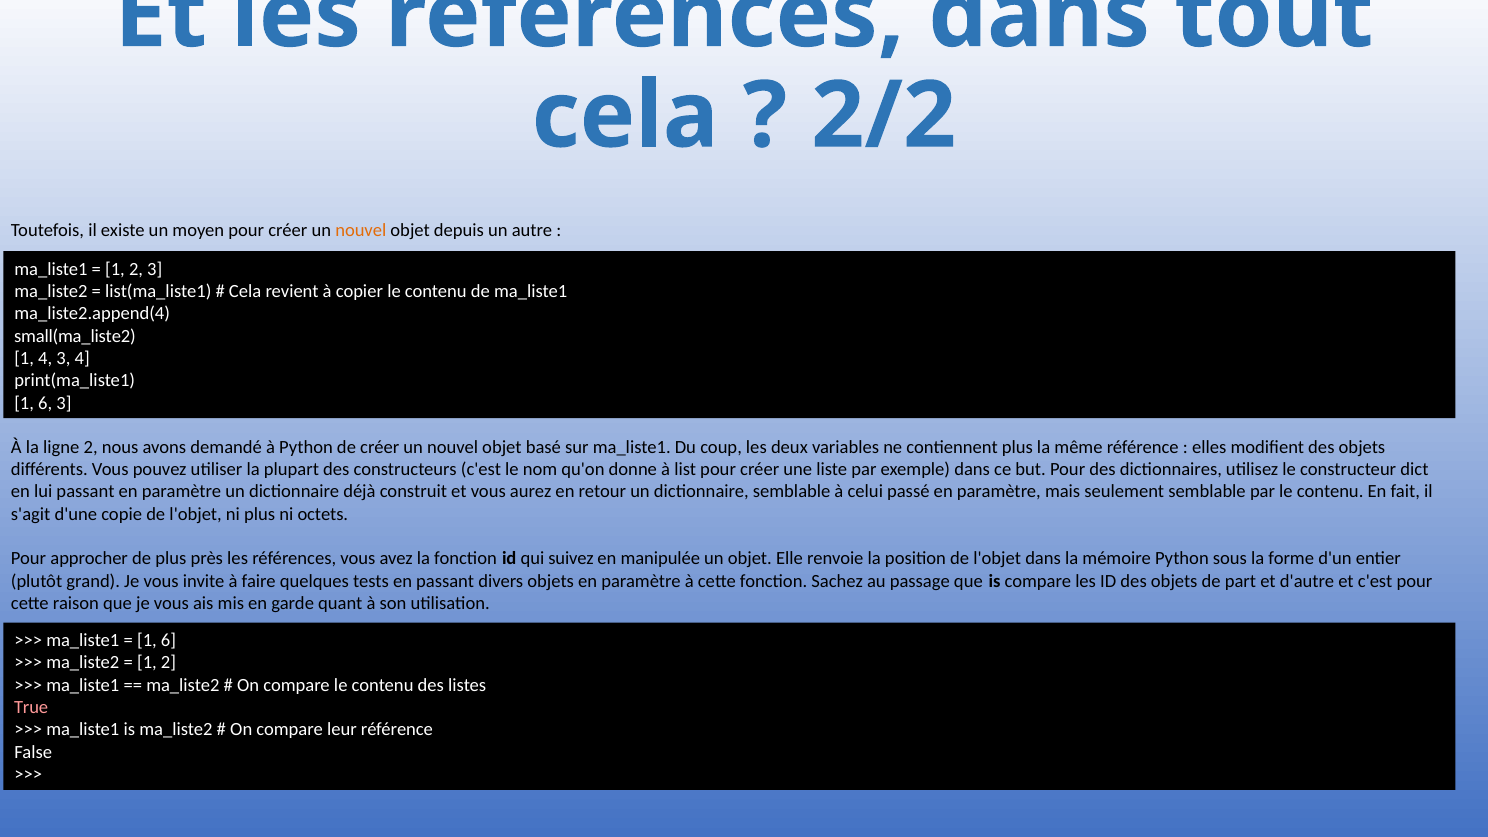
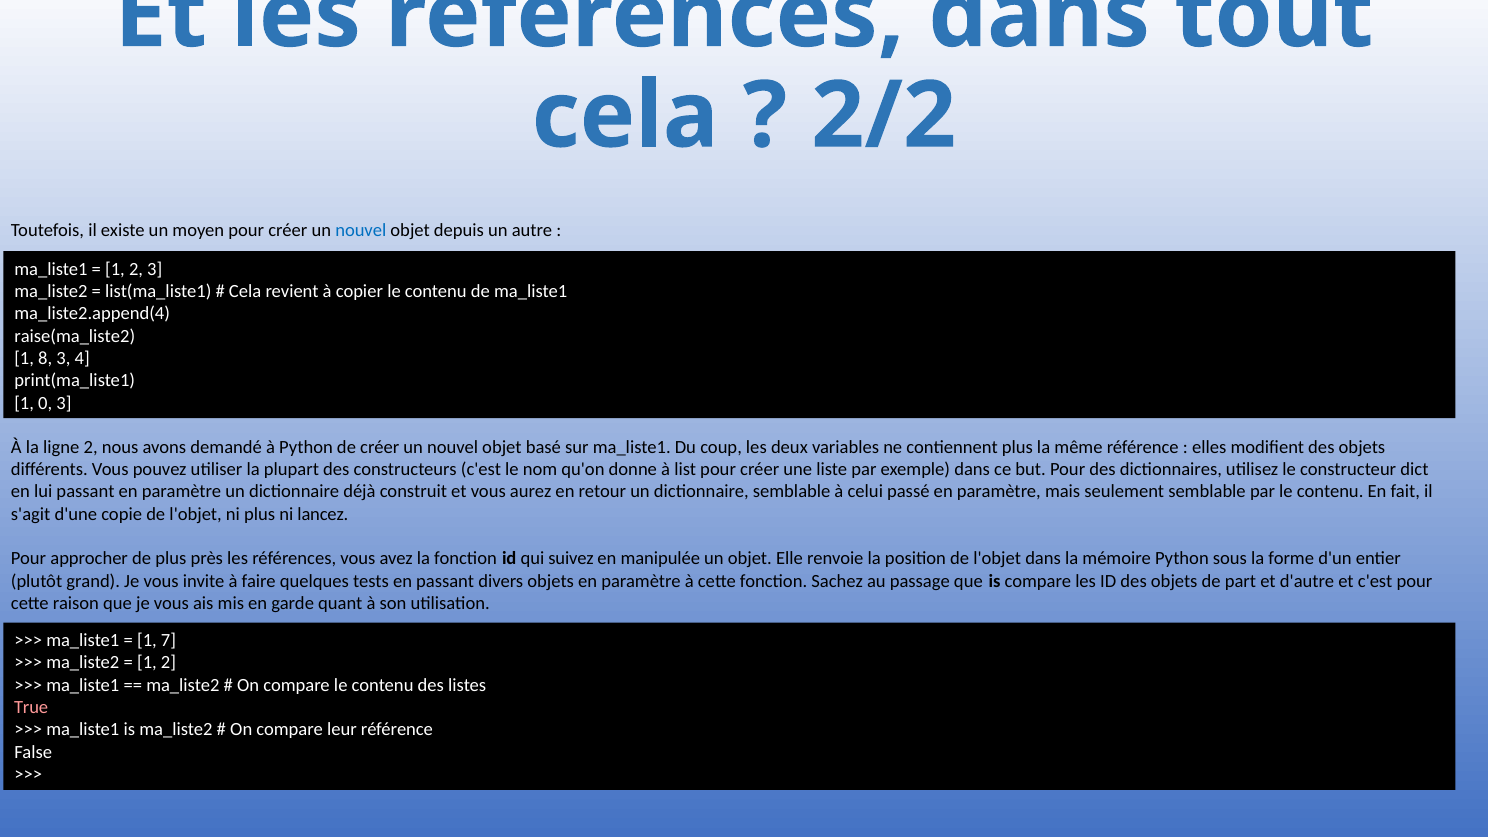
nouvel colour: orange -> blue (361, 231)
small(ma_liste2: small(ma_liste2 -> raise(ma_liste2 (75, 336)
1 4: 4 -> 8 (45, 358)
6: 6 -> 0 (45, 403)
octets: octets -> lancez (323, 514)
6: 6 -> 7 (168, 641)
